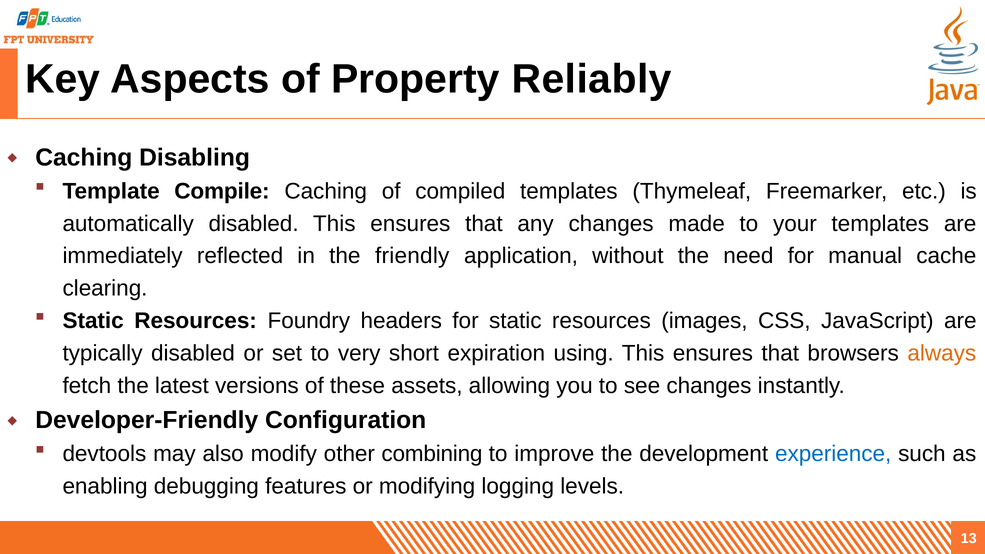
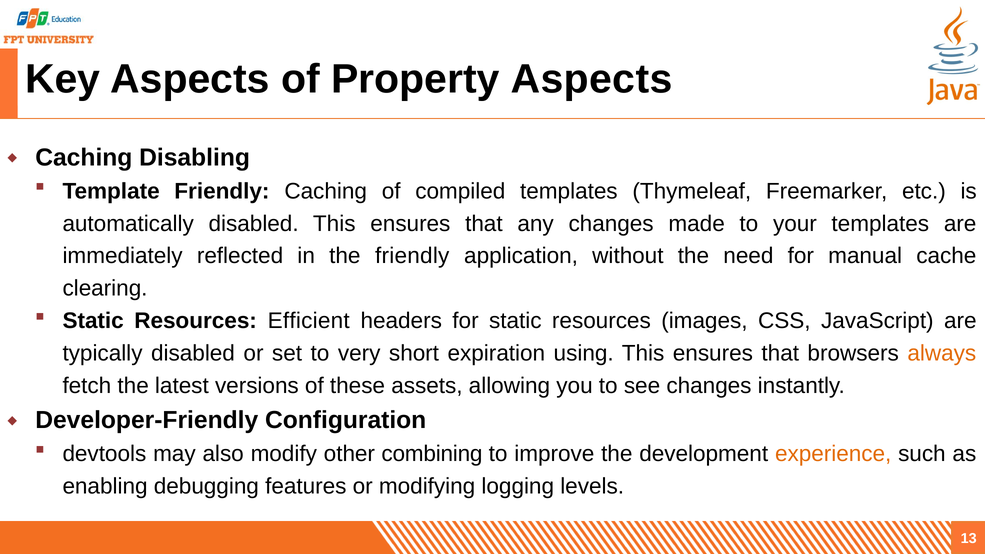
Property Reliably: Reliably -> Aspects (592, 79)
Template Compile: Compile -> Friendly (222, 191)
Foundry: Foundry -> Efficient (309, 321)
experience colour: blue -> orange (833, 454)
